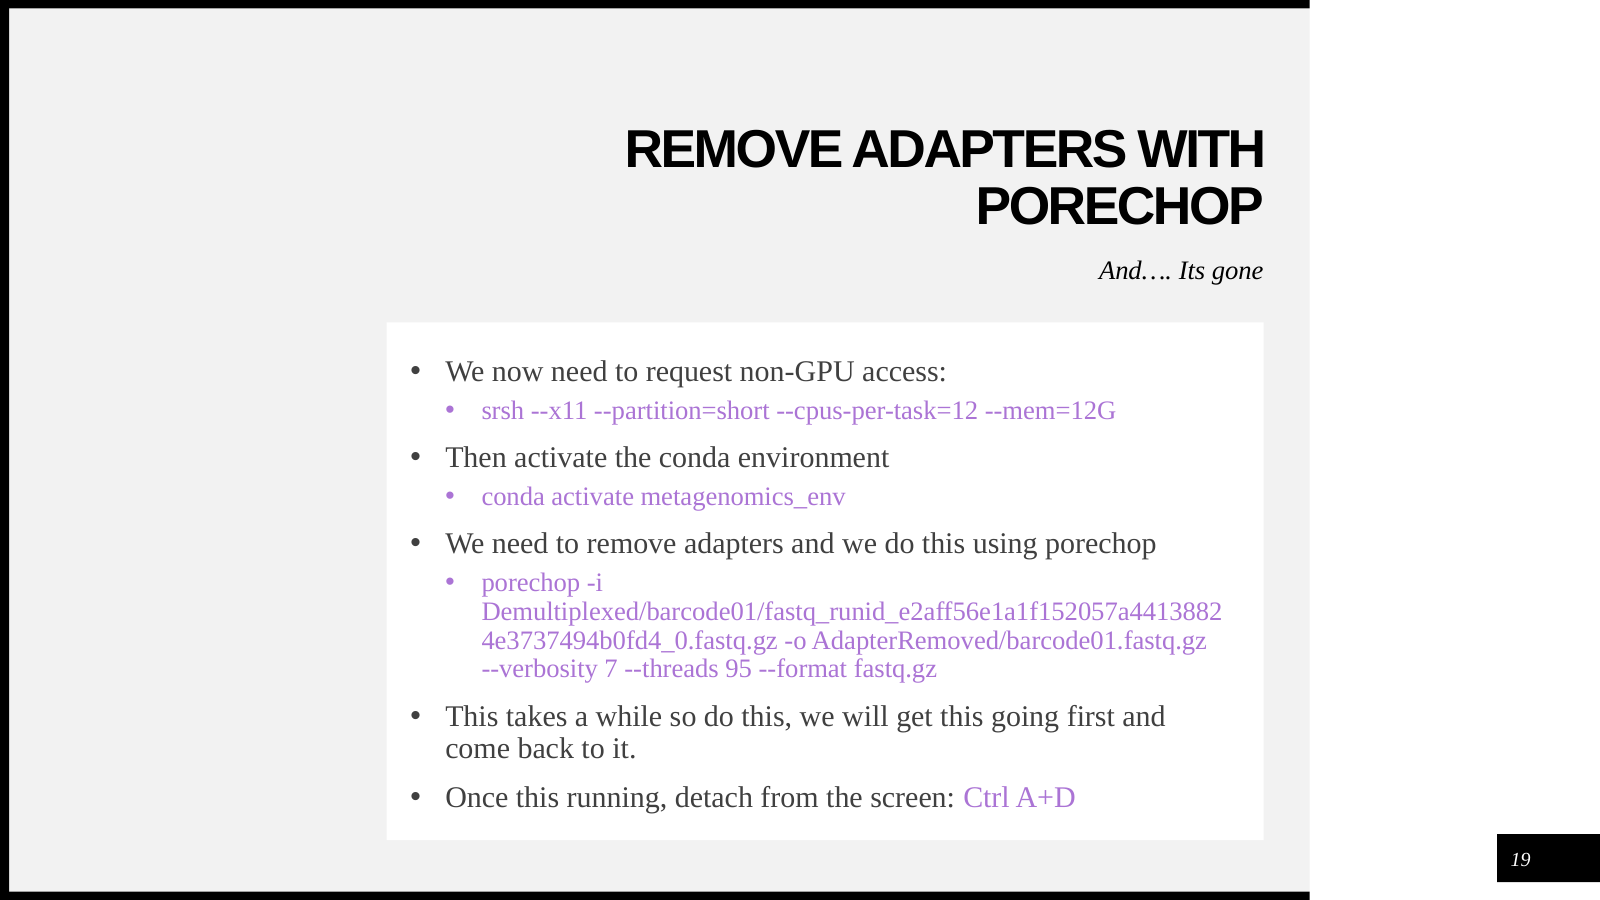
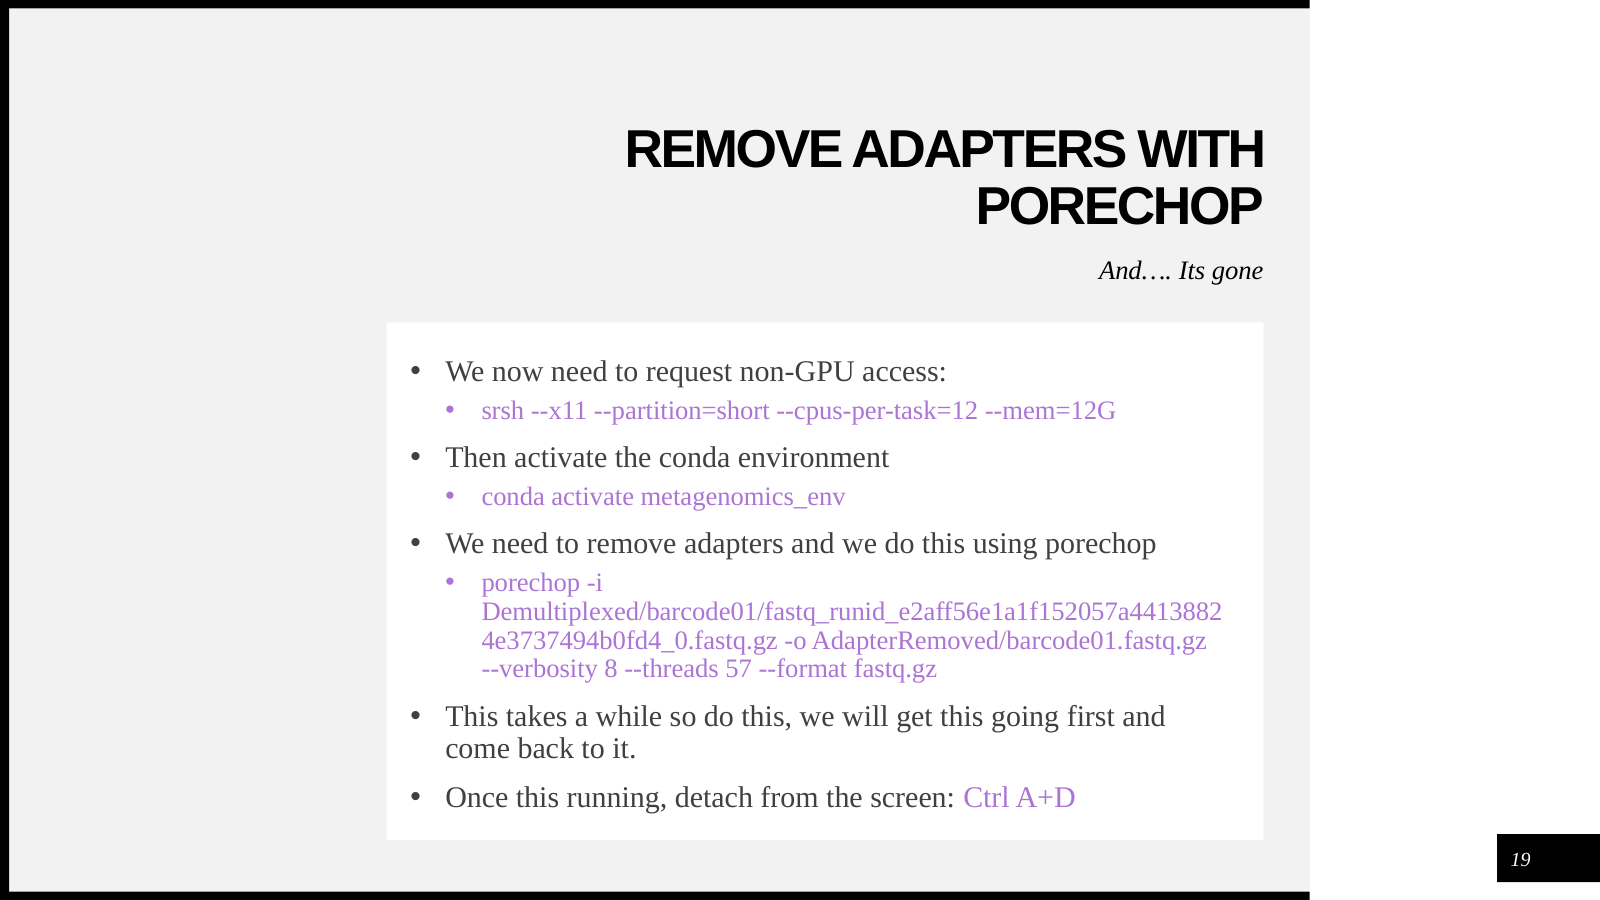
7: 7 -> 8 (611, 669)
95: 95 -> 57 (739, 669)
